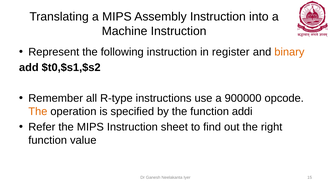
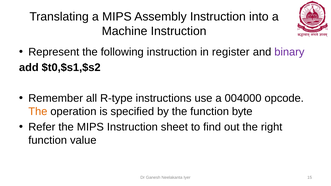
binary colour: orange -> purple (289, 52)
900000: 900000 -> 004000 (243, 98)
addi: addi -> byte (242, 112)
